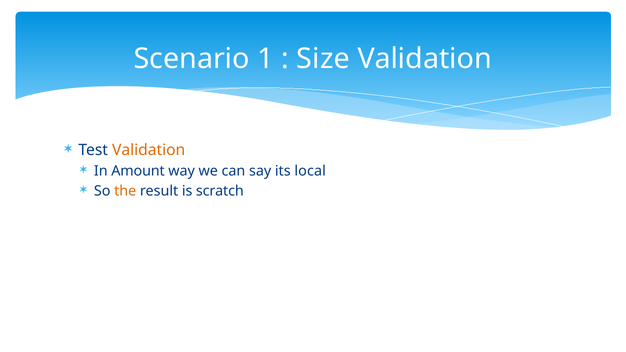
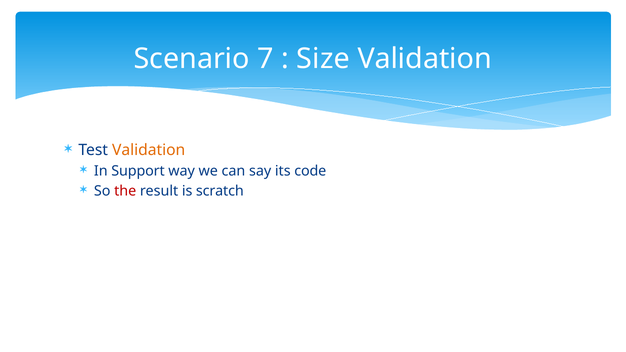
1: 1 -> 7 (265, 59)
Amount: Amount -> Support (138, 171)
local: local -> code (310, 171)
the colour: orange -> red (125, 191)
